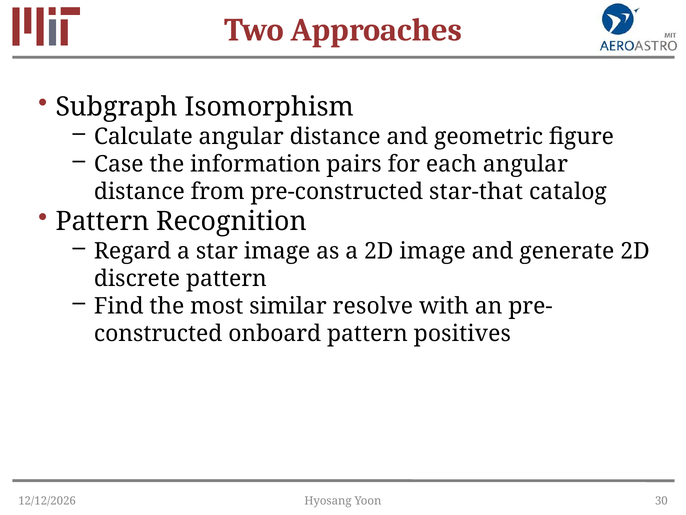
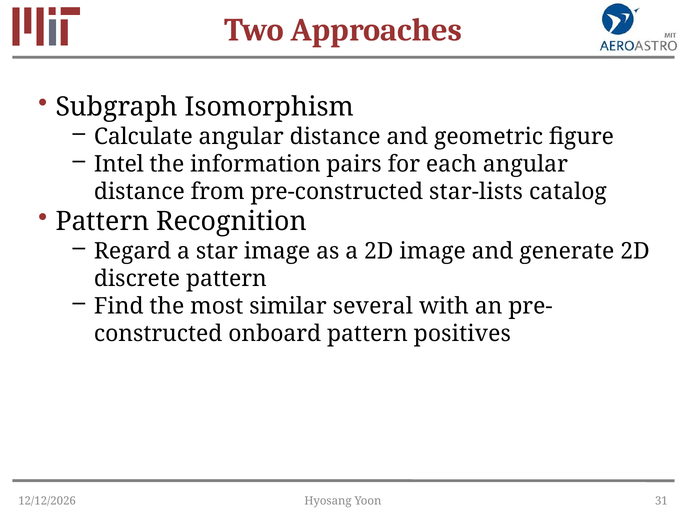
Case: Case -> Intel (119, 164)
star-that: star-that -> star-lists (476, 191)
resolve: resolve -> several (373, 306)
30: 30 -> 31 (661, 501)
